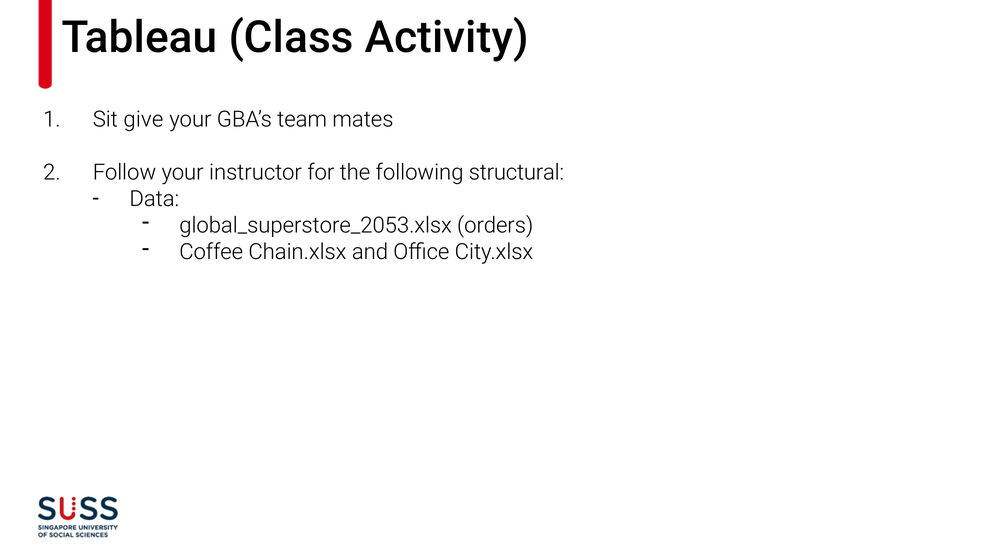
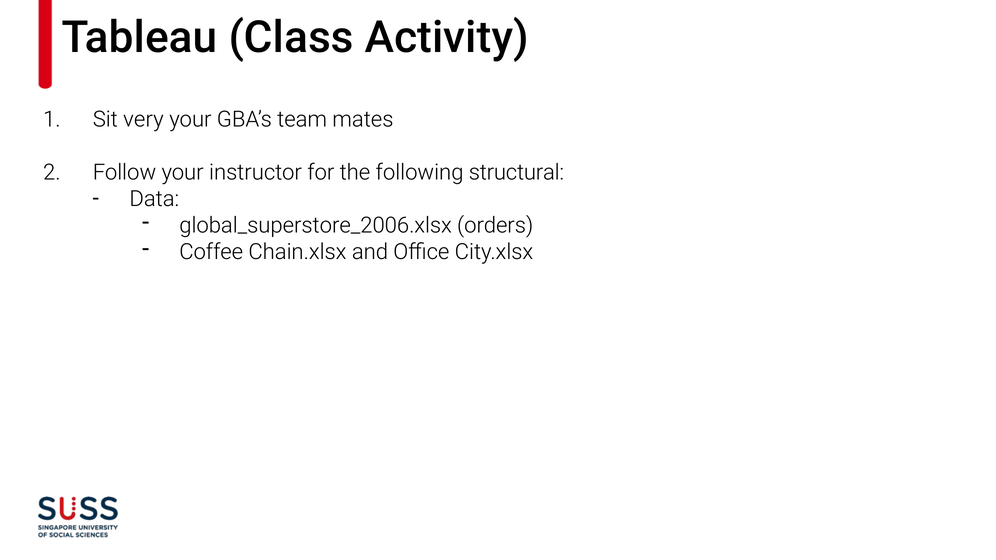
give: give -> very (143, 119)
global_superstore_2053.xlsx: global_superstore_2053.xlsx -> global_superstore_2006.xlsx (316, 225)
